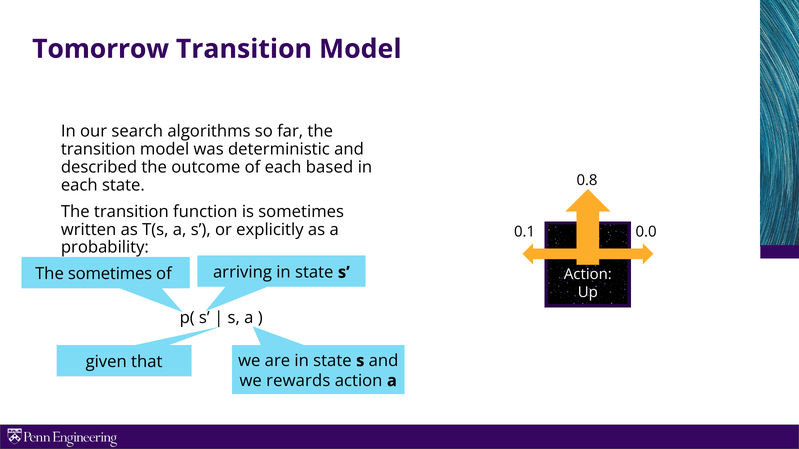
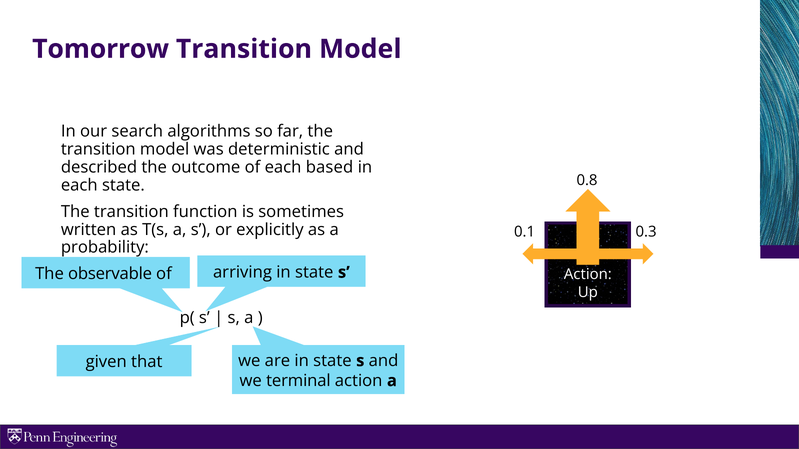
0.0: 0.0 -> 0.3 (646, 232)
The sometimes: sometimes -> observable (110, 274)
rewards: rewards -> terminal (298, 381)
